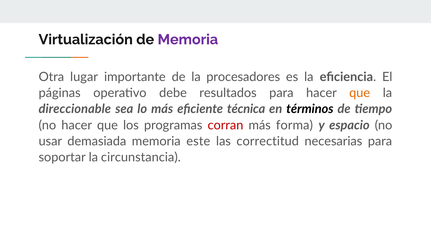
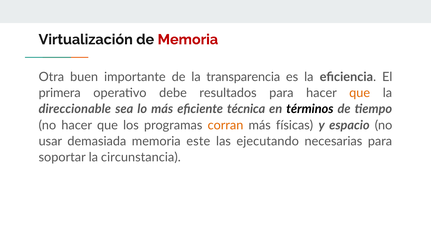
Memoria colour: purple -> red (188, 39)
lugar: lugar -> buen (84, 77)
procesadores: procesadores -> transparencia (243, 77)
páginas: páginas -> primera (60, 93)
corran colour: red -> orange (225, 125)
forma: forma -> físicas (295, 125)
correctitud: correctitud -> ejecutando (268, 141)
